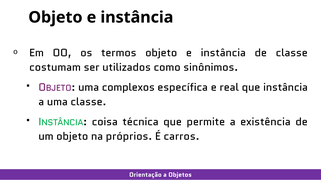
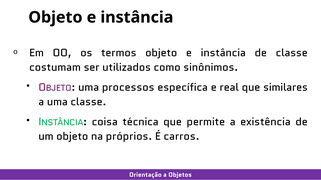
complexos: complexos -> processos (128, 88)
que instância: instância -> similares (286, 88)
